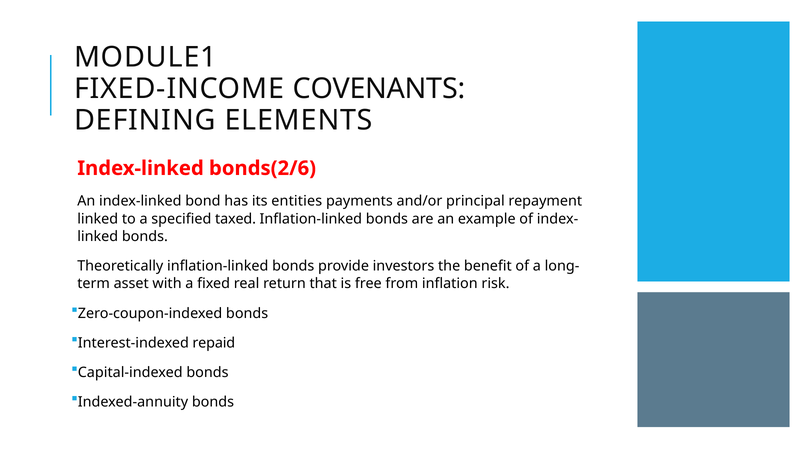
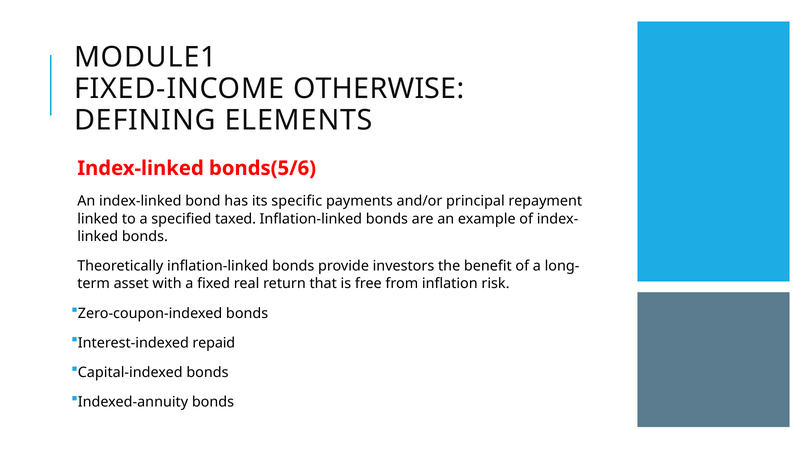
COVENANTS: COVENANTS -> OTHERWISE (379, 89)
bonds(2/6: bonds(2/6 -> bonds(5/6 (263, 168)
entities: entities -> specific (297, 201)
